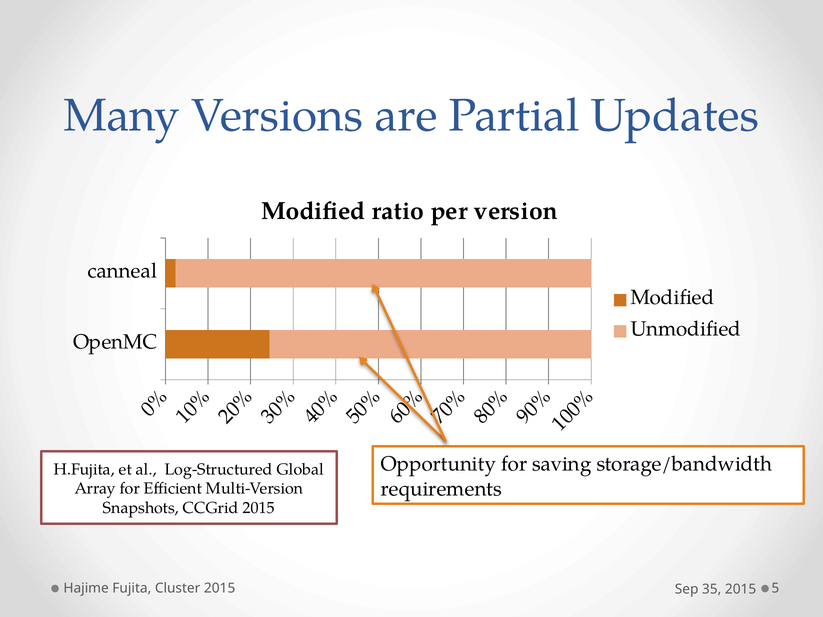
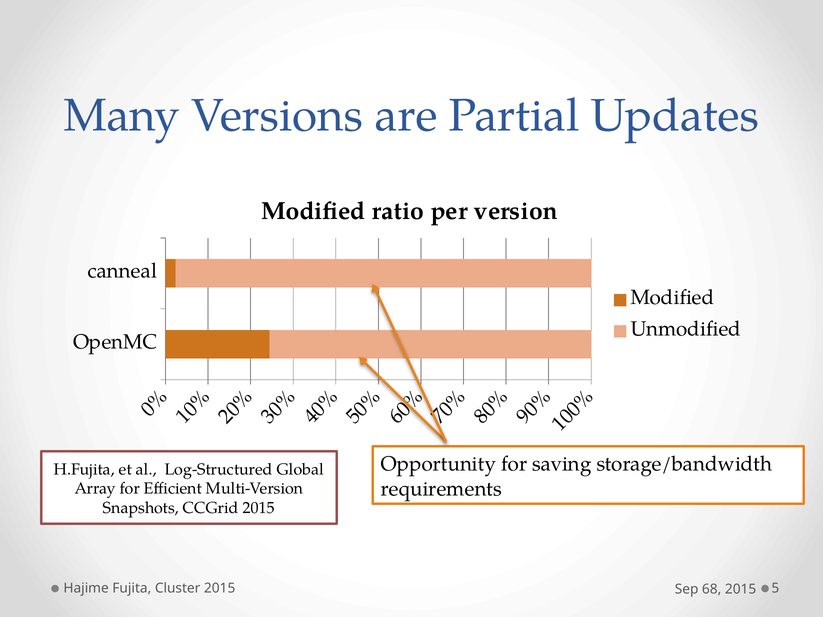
35: 35 -> 68 (712, 589)
